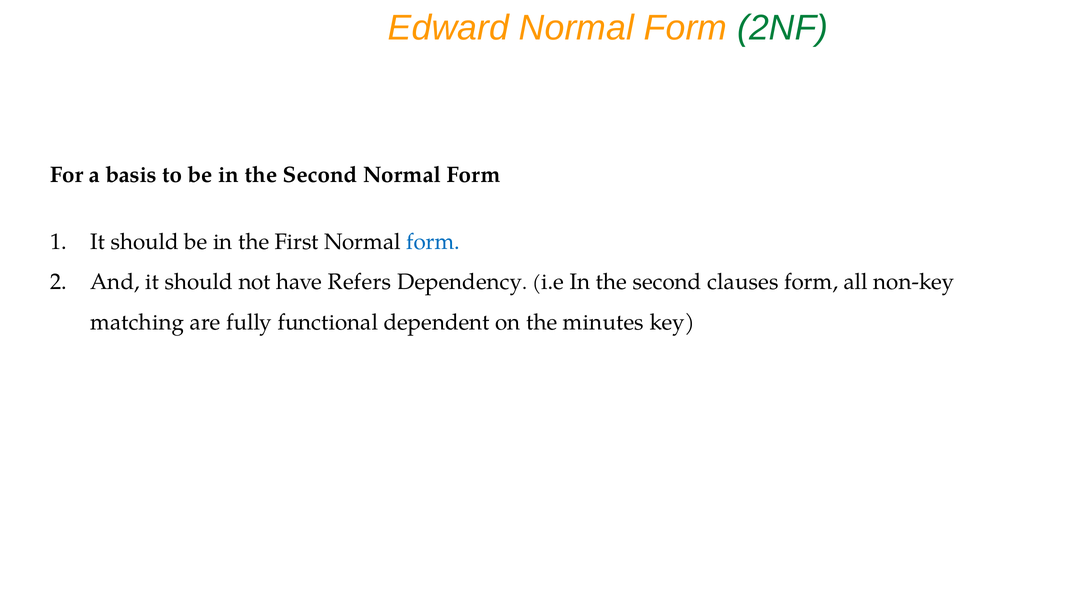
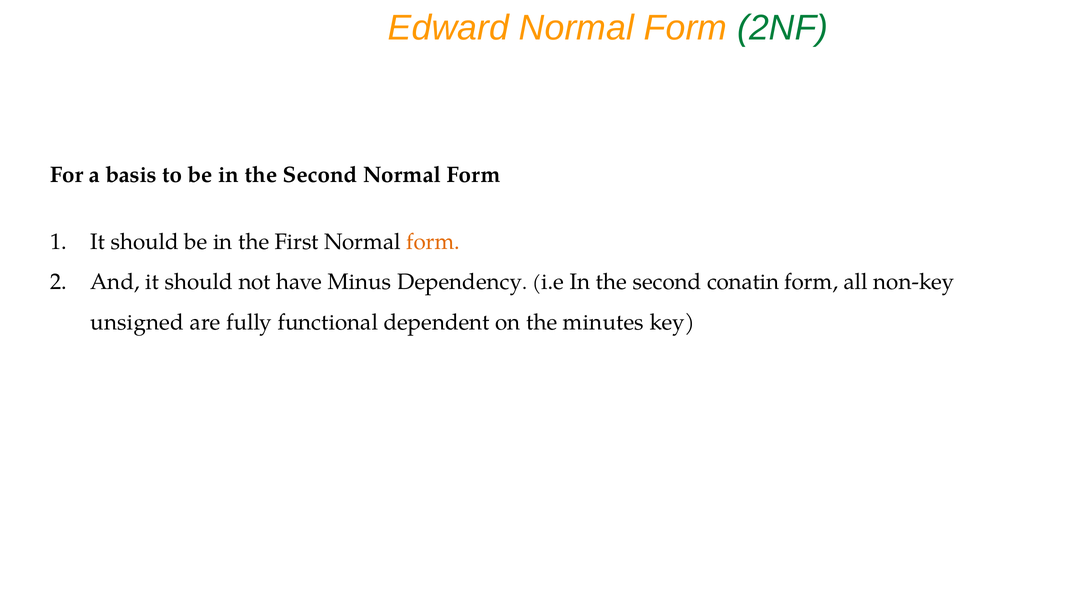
form colour: blue -> orange (433, 242)
Refers: Refers -> Minus (360, 282)
clauses: clauses -> conatin (743, 282)
matching: matching -> unsigned (137, 322)
